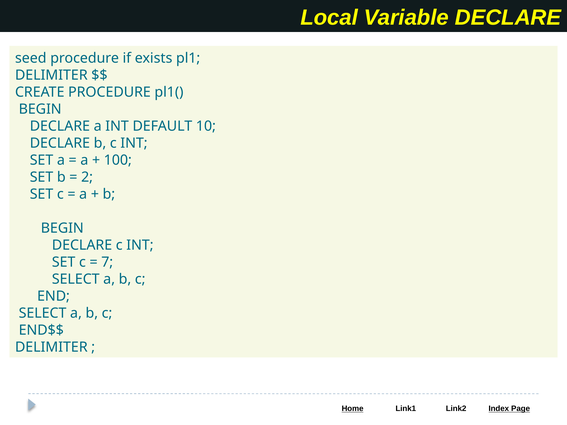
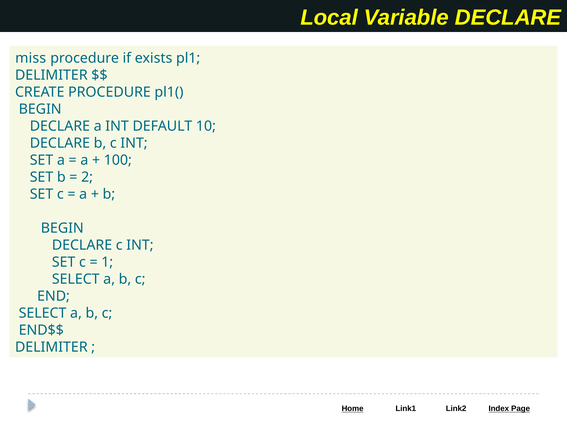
seed: seed -> miss (31, 58)
7: 7 -> 1 (107, 262)
